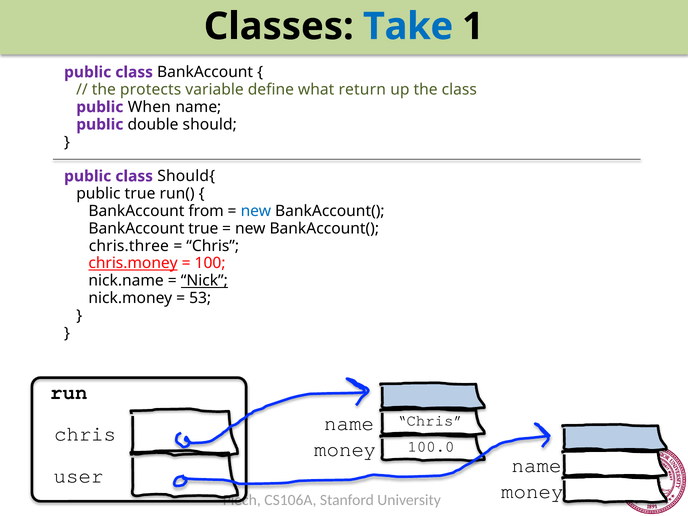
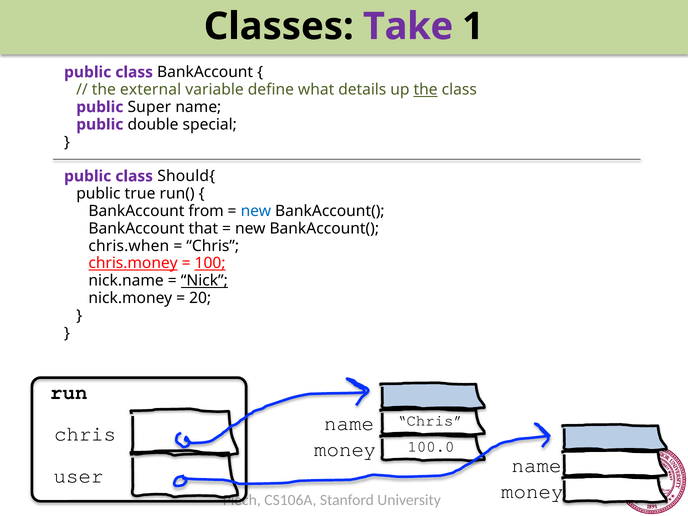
Take colour: blue -> purple (408, 26)
protects: protects -> external (151, 90)
return: return -> details (362, 90)
the underline: none -> present (426, 90)
When: When -> Super (149, 107)
should: should -> special (210, 124)
BankAccount true: true -> that (203, 228)
chris.three: chris.three -> chris.when (129, 246)
100 underline: none -> present (210, 263)
53: 53 -> 20 (200, 298)
